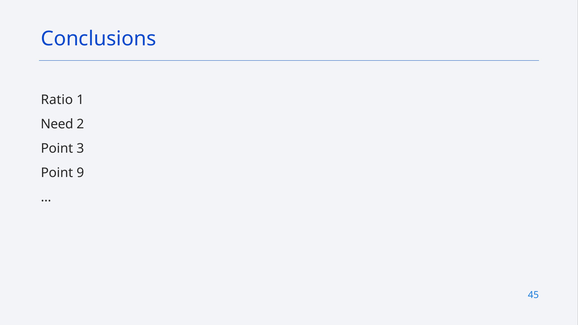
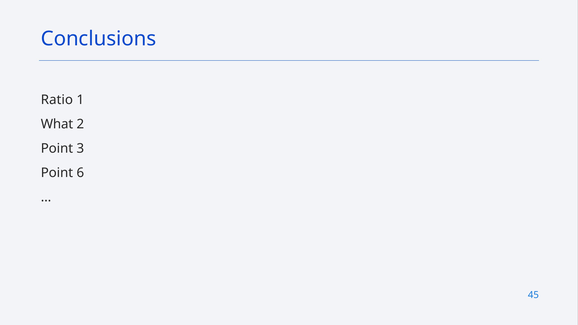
Need: Need -> What (57, 124)
9: 9 -> 6 (80, 173)
